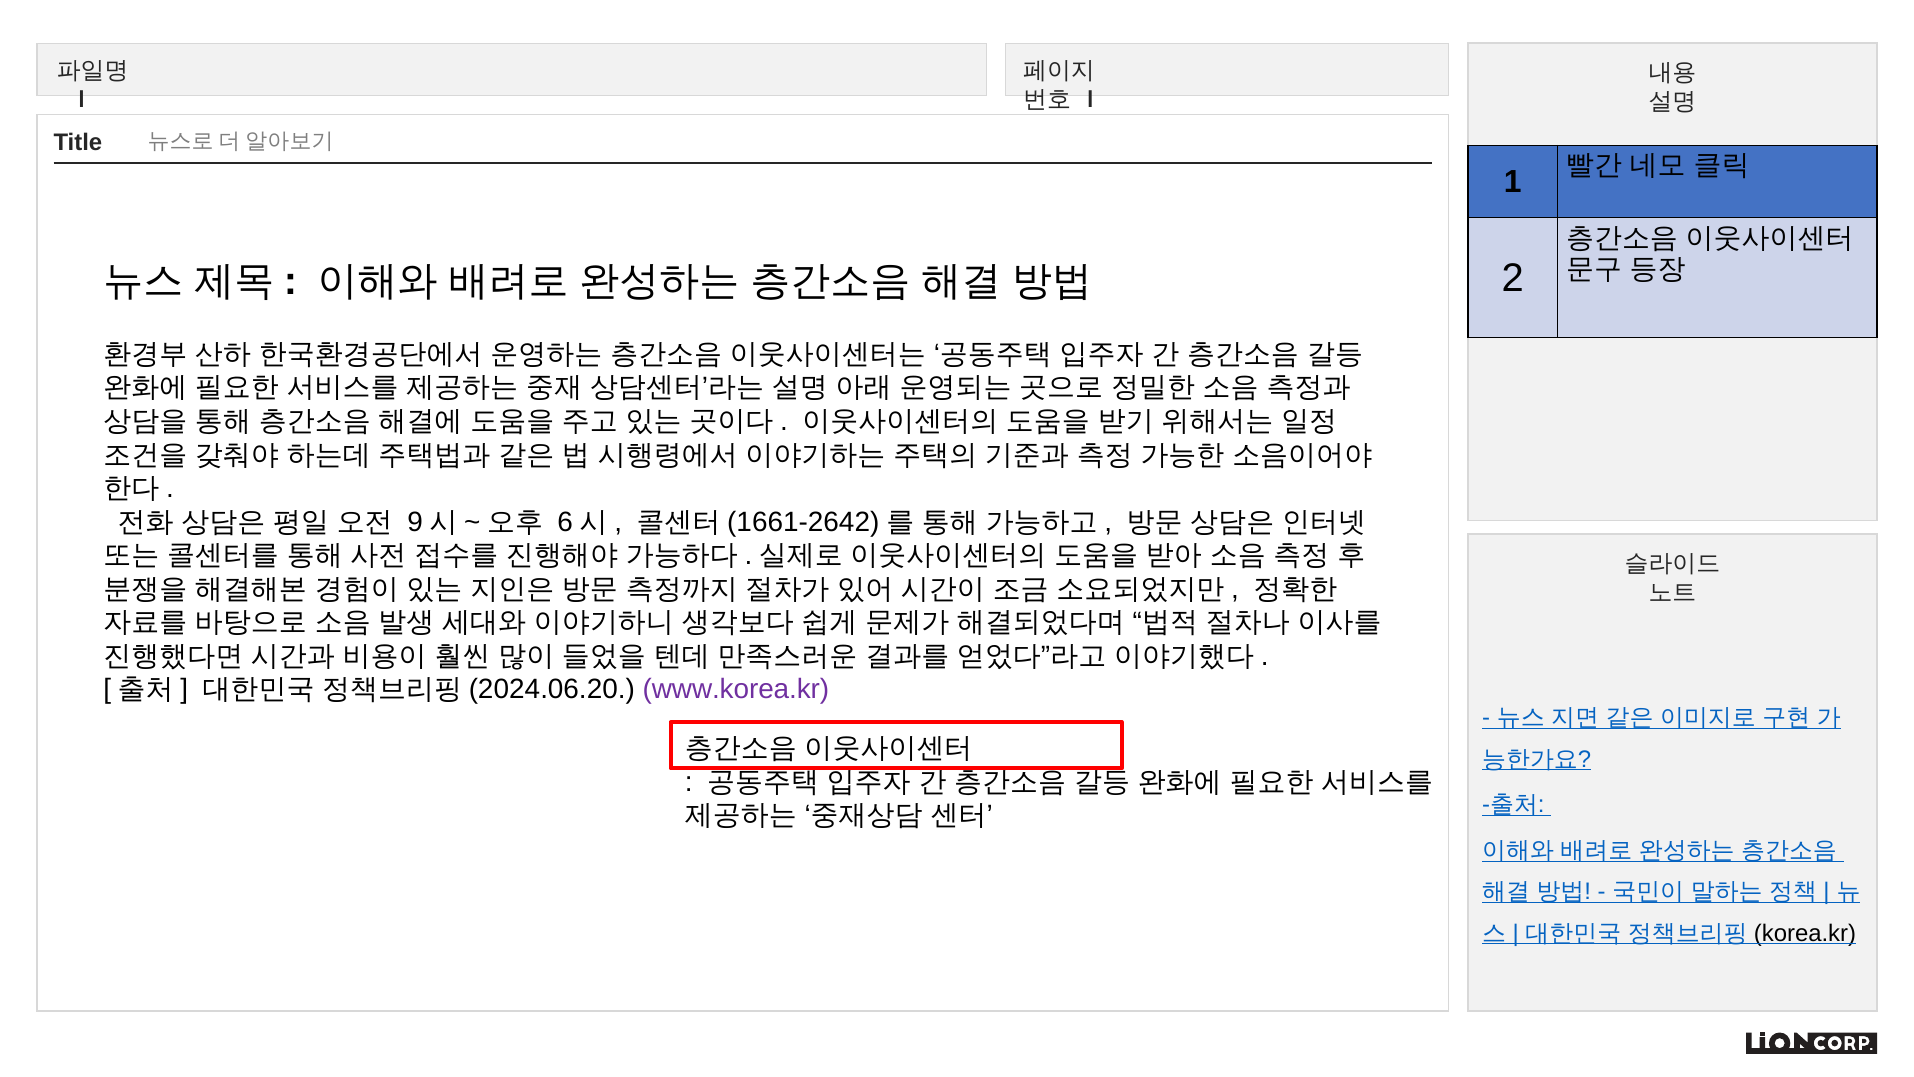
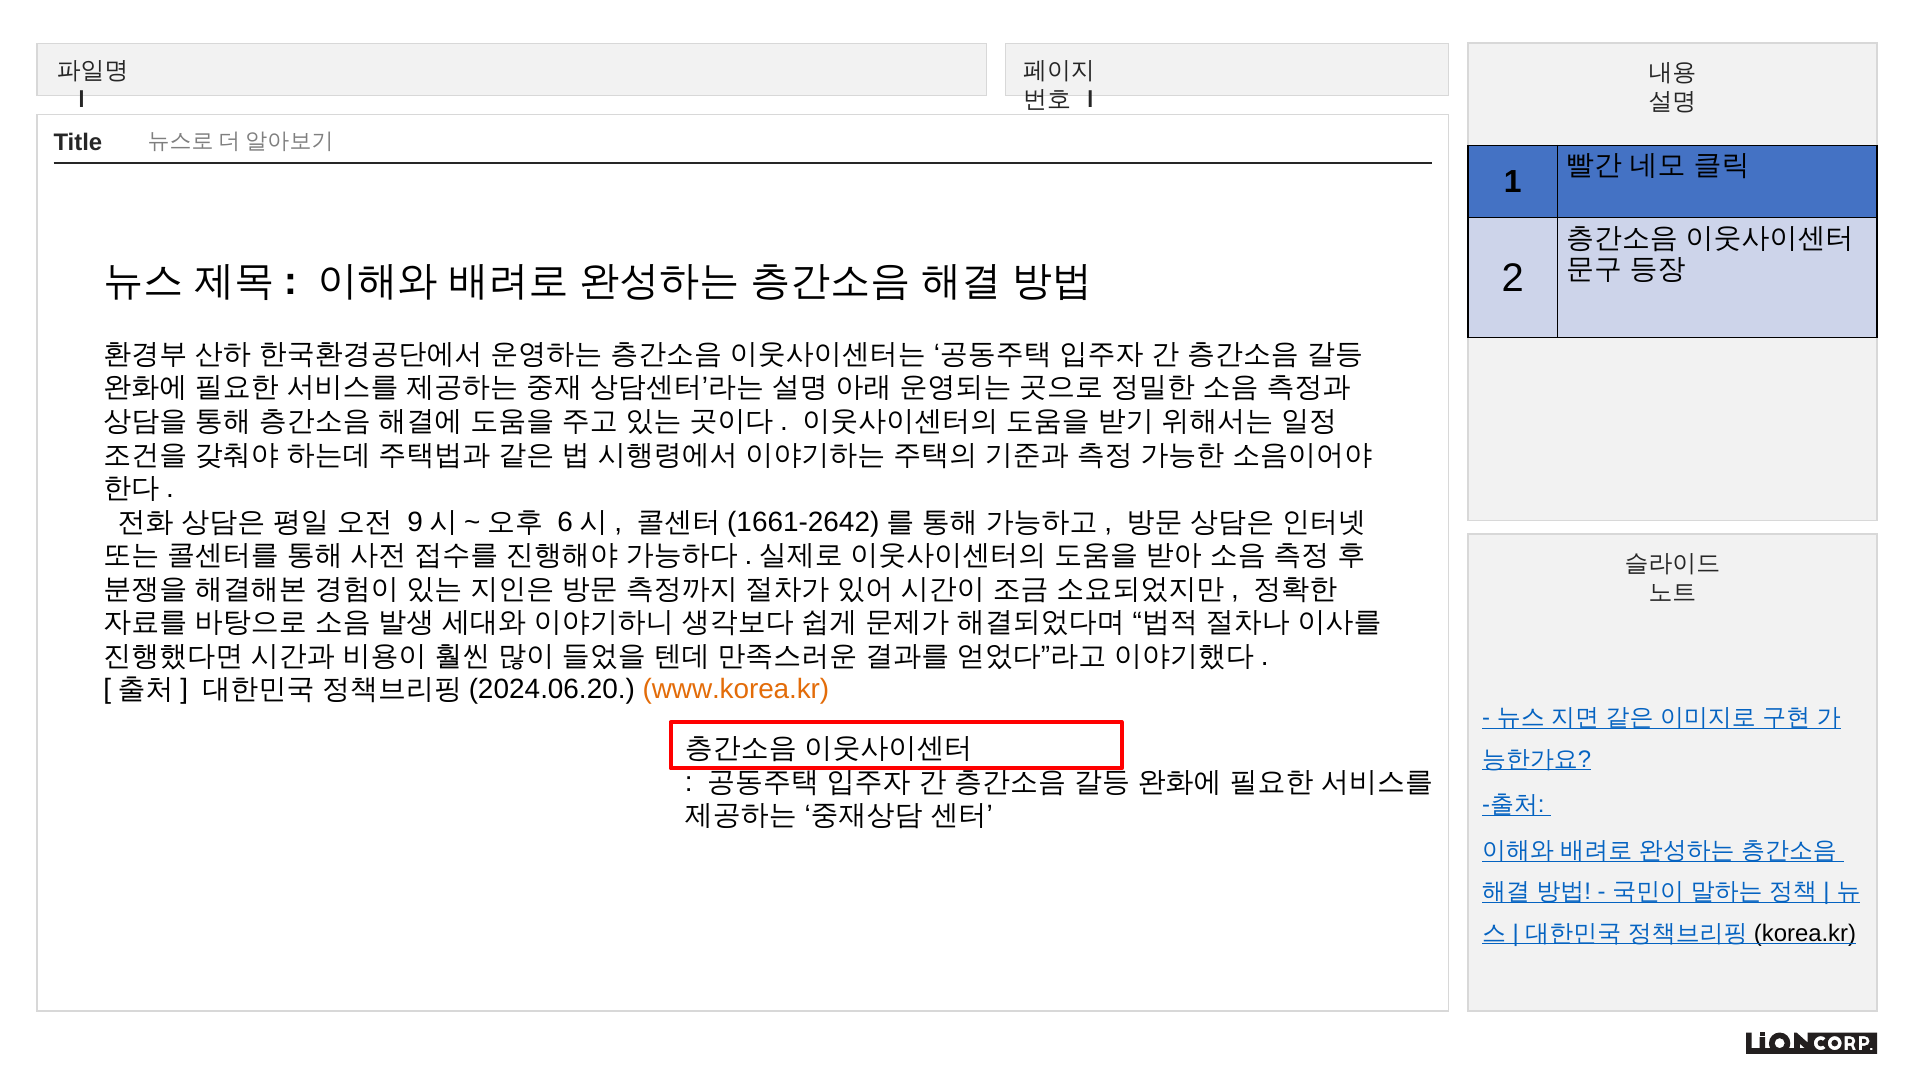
www.korea.kr colour: purple -> orange (736, 689)
